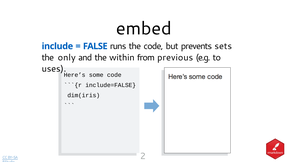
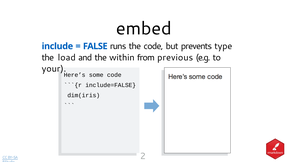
sets: sets -> type (223, 46)
only: only -> load (67, 58)
uses: uses -> your (54, 69)
